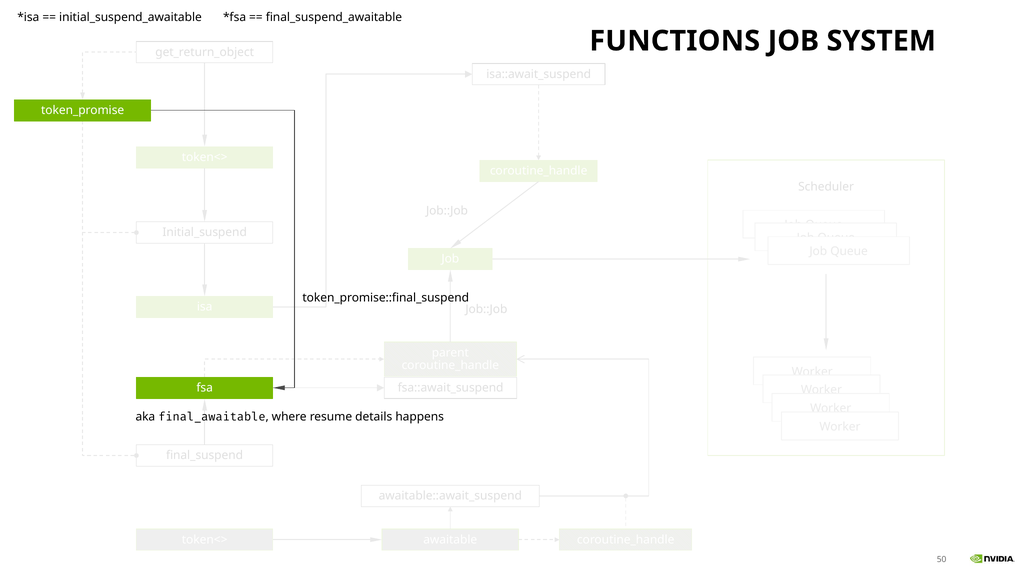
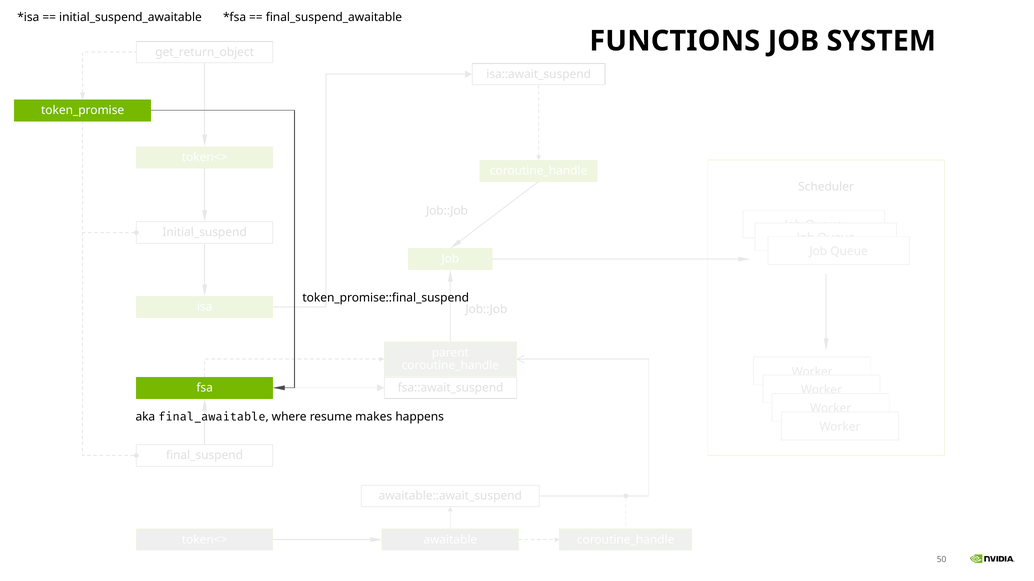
details: details -> makes (374, 417)
